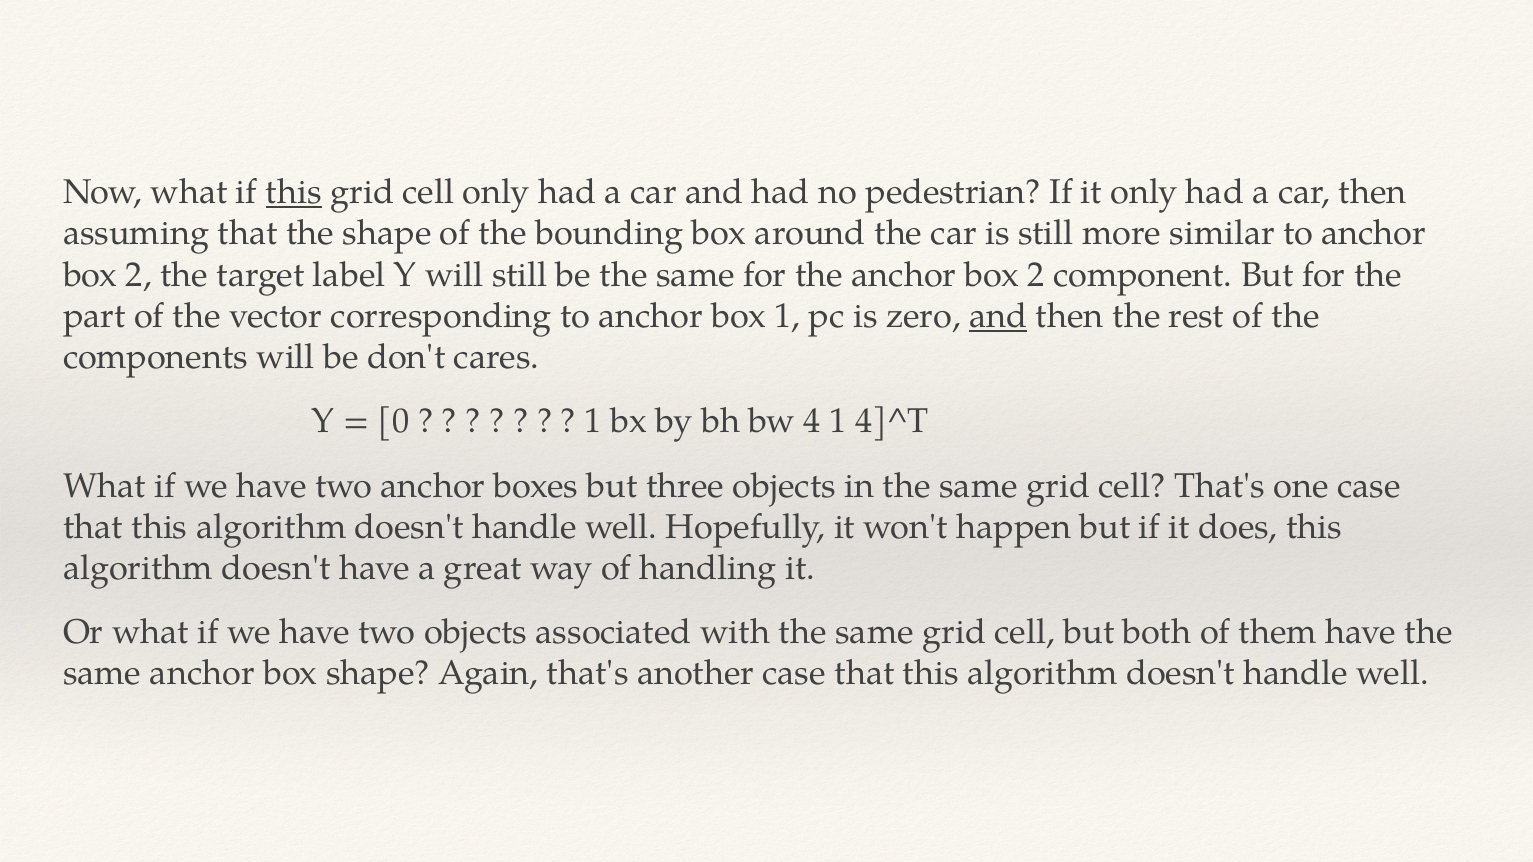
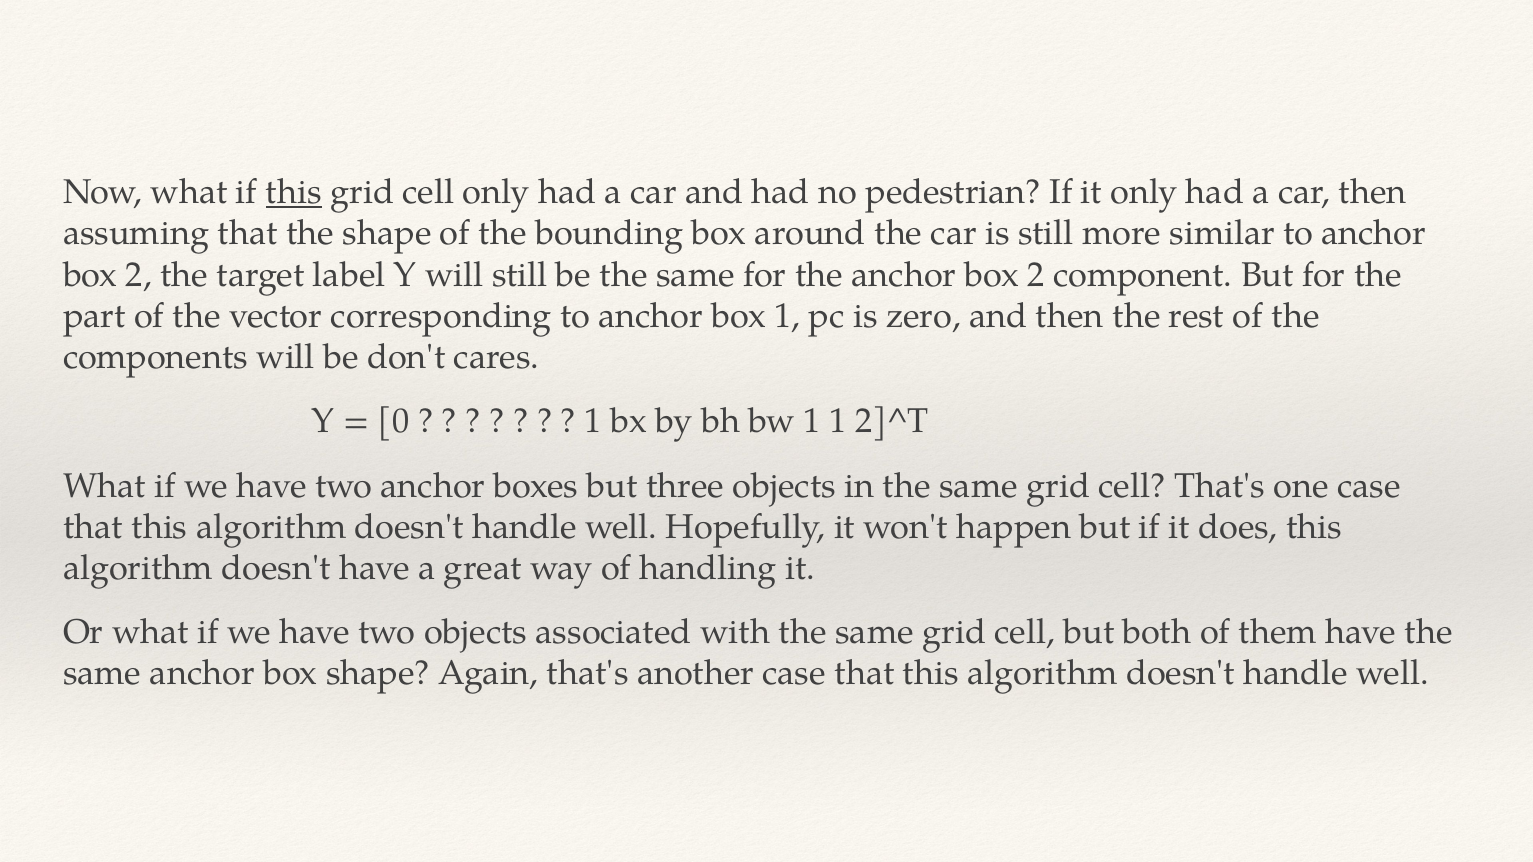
and underline: present -> none (998, 316)
bw 4: 4 -> 1 (812, 422)
4]^T: 4]^T -> 2]^T (892, 422)
